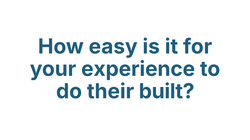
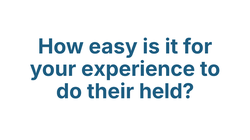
built: built -> held (167, 92)
